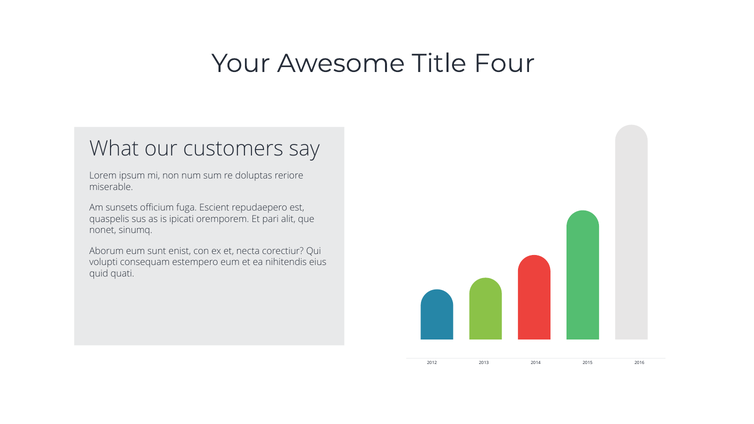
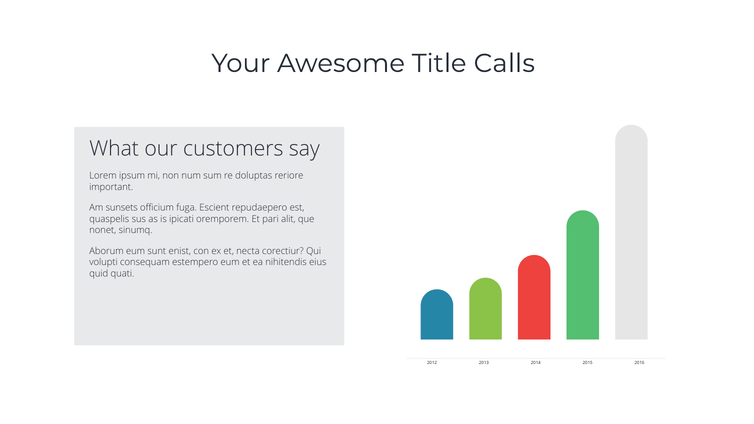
Four: Four -> Calls (504, 63)
miserable: miserable -> important (111, 187)
